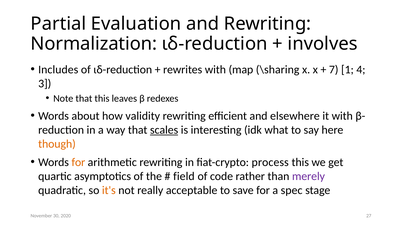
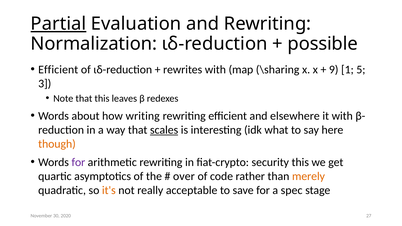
Partial underline: none -> present (58, 24)
involves: involves -> possible (323, 44)
Includes: Includes -> Efficient (58, 70)
7: 7 -> 9 (334, 70)
4: 4 -> 5 (361, 70)
validity: validity -> writing (143, 116)
for colour: orange -> purple (78, 162)
process: process -> security (270, 162)
field: field -> over (184, 176)
merely colour: purple -> orange (309, 176)
